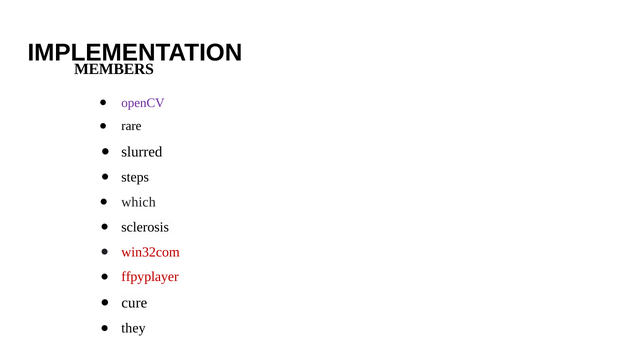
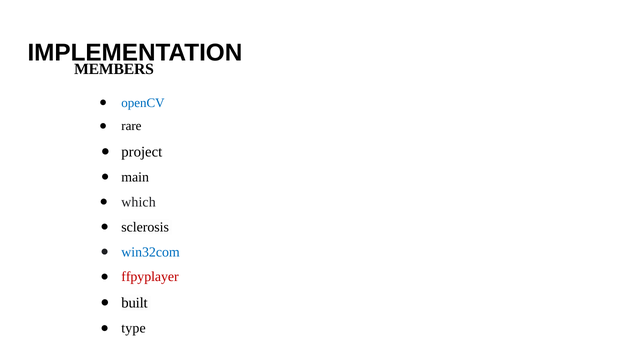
openCV colour: purple -> blue (143, 103)
slurred: slurred -> project (142, 152)
steps: steps -> main (135, 177)
win32com colour: red -> blue (151, 252)
cure: cure -> built (134, 303)
they: they -> type (134, 329)
